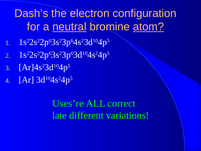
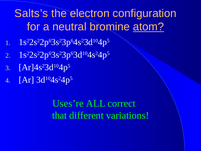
Dash’s: Dash’s -> Salts’s (31, 13)
neutral underline: present -> none (69, 27)
late: late -> that (60, 115)
